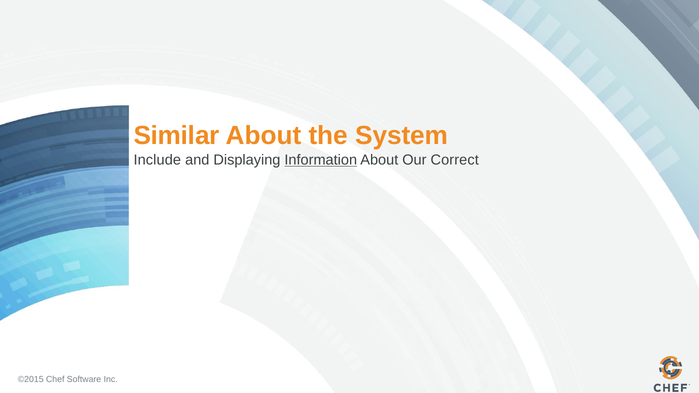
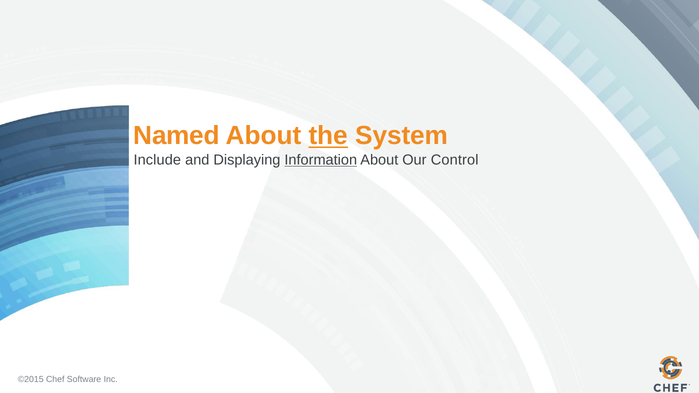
Similar: Similar -> Named (177, 136)
the underline: none -> present (328, 136)
Correct: Correct -> Control (455, 160)
